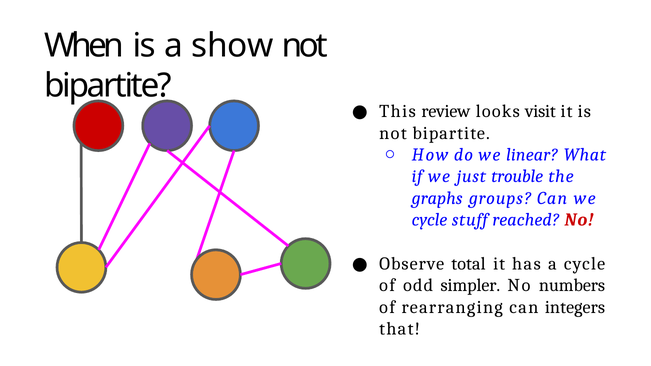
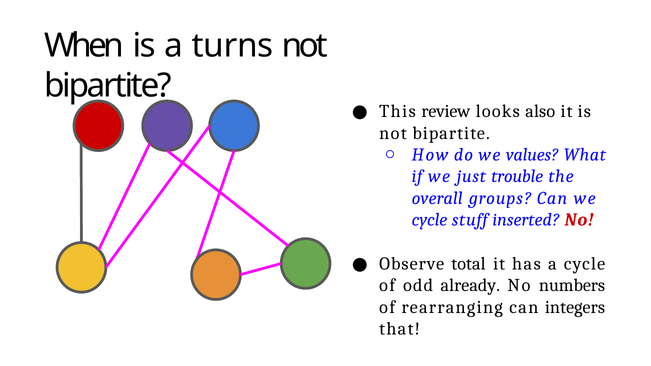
show: show -> turns (232, 46)
visit: visit -> also (540, 111)
linear: linear -> values (532, 155)
graphs: graphs -> overall (437, 198)
reached: reached -> inserted (526, 220)
simpler: simpler -> already (470, 286)
